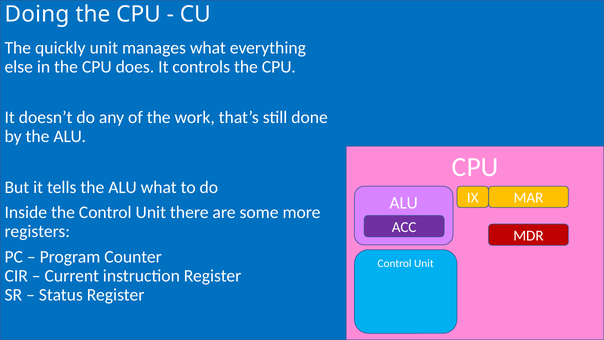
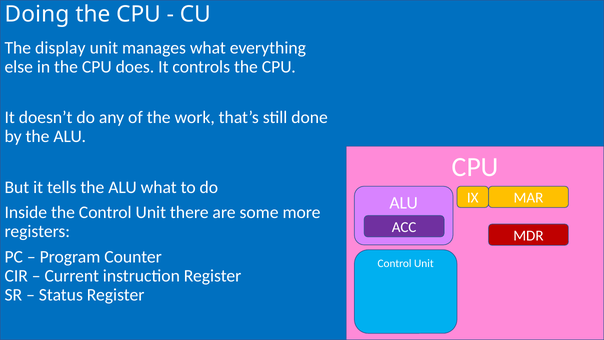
quickly: quickly -> display (60, 48)
